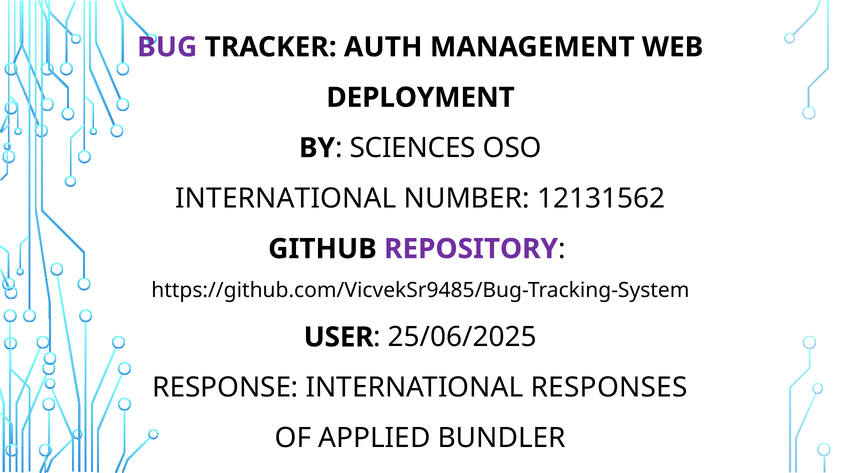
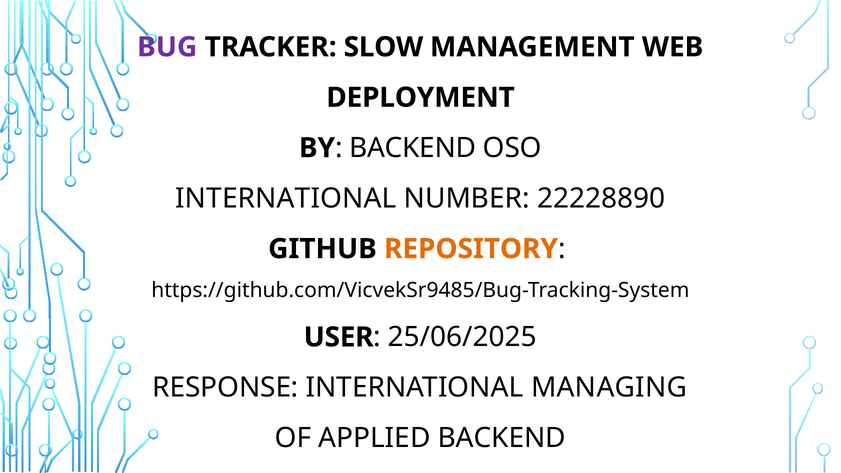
AUTH: AUTH -> SLOW (383, 47)
SCIENCES: SCIENCES -> BACKEND (413, 148)
12131562: 12131562 -> 22228890 (601, 198)
REPOSITORY colour: purple -> orange (471, 249)
RESPONSES: RESPONSES -> MANAGING (609, 388)
APPLIED BUNDLER: BUNDLER -> BACKEND (502, 438)
